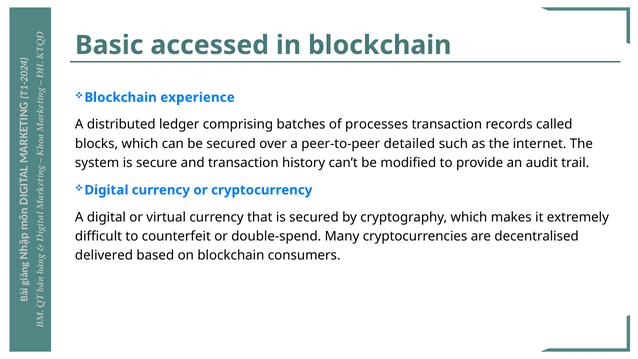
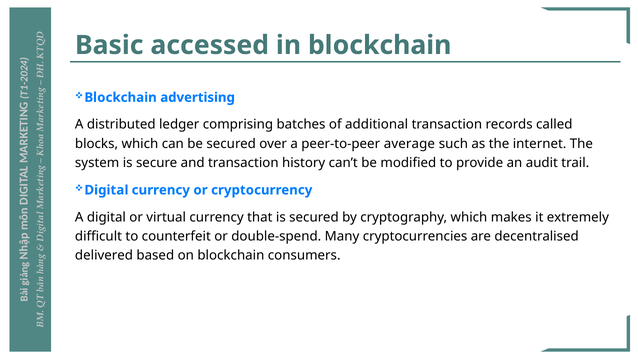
experience: experience -> advertising (198, 97)
processes: processes -> additional (377, 125)
detailed: detailed -> average (409, 144)
